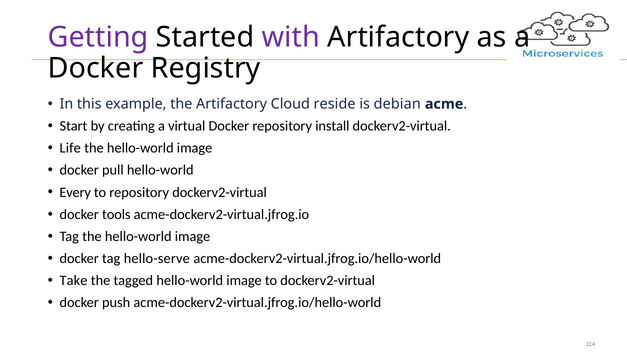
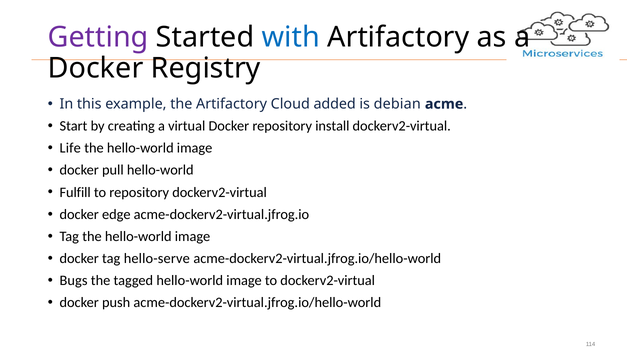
with colour: purple -> blue (291, 37)
reside: reside -> added (335, 104)
Every: Every -> Fulfill (75, 192)
tools: tools -> edge (116, 214)
Take: Take -> Bugs (74, 280)
